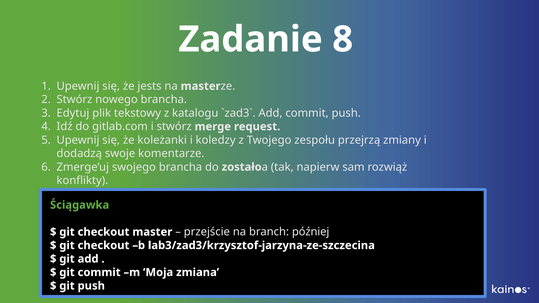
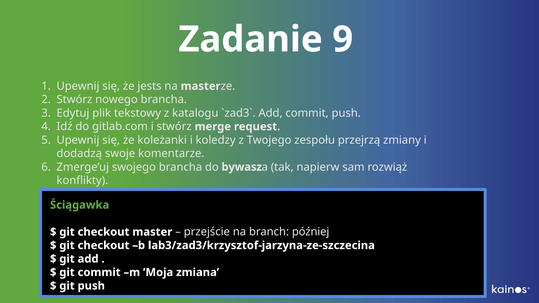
8: 8 -> 9 (343, 39)
zostało: zostało -> bywasz (242, 167)
